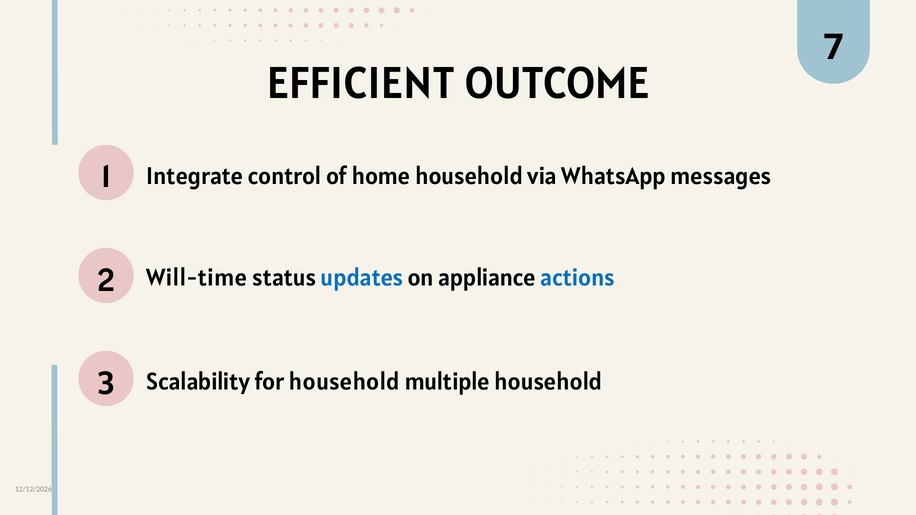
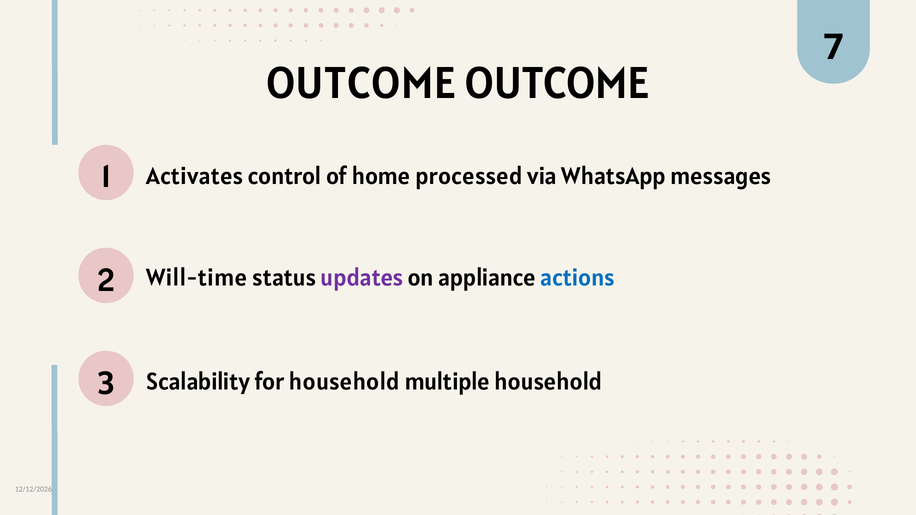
EFFICIENT: EFFICIENT -> OUTCOME (361, 84)
Integrate: Integrate -> Activates (195, 176)
home household: household -> processed (469, 176)
updates colour: blue -> purple (362, 278)
